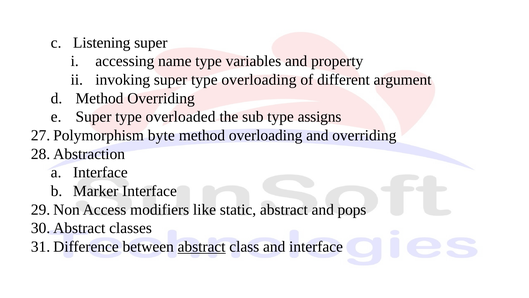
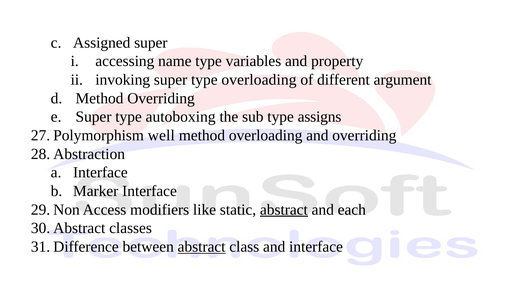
Listening: Listening -> Assigned (102, 43)
overloaded: overloaded -> autoboxing (181, 117)
byte: byte -> well (161, 135)
abstract underline: none -> present (284, 209)
pops: pops -> each (352, 209)
